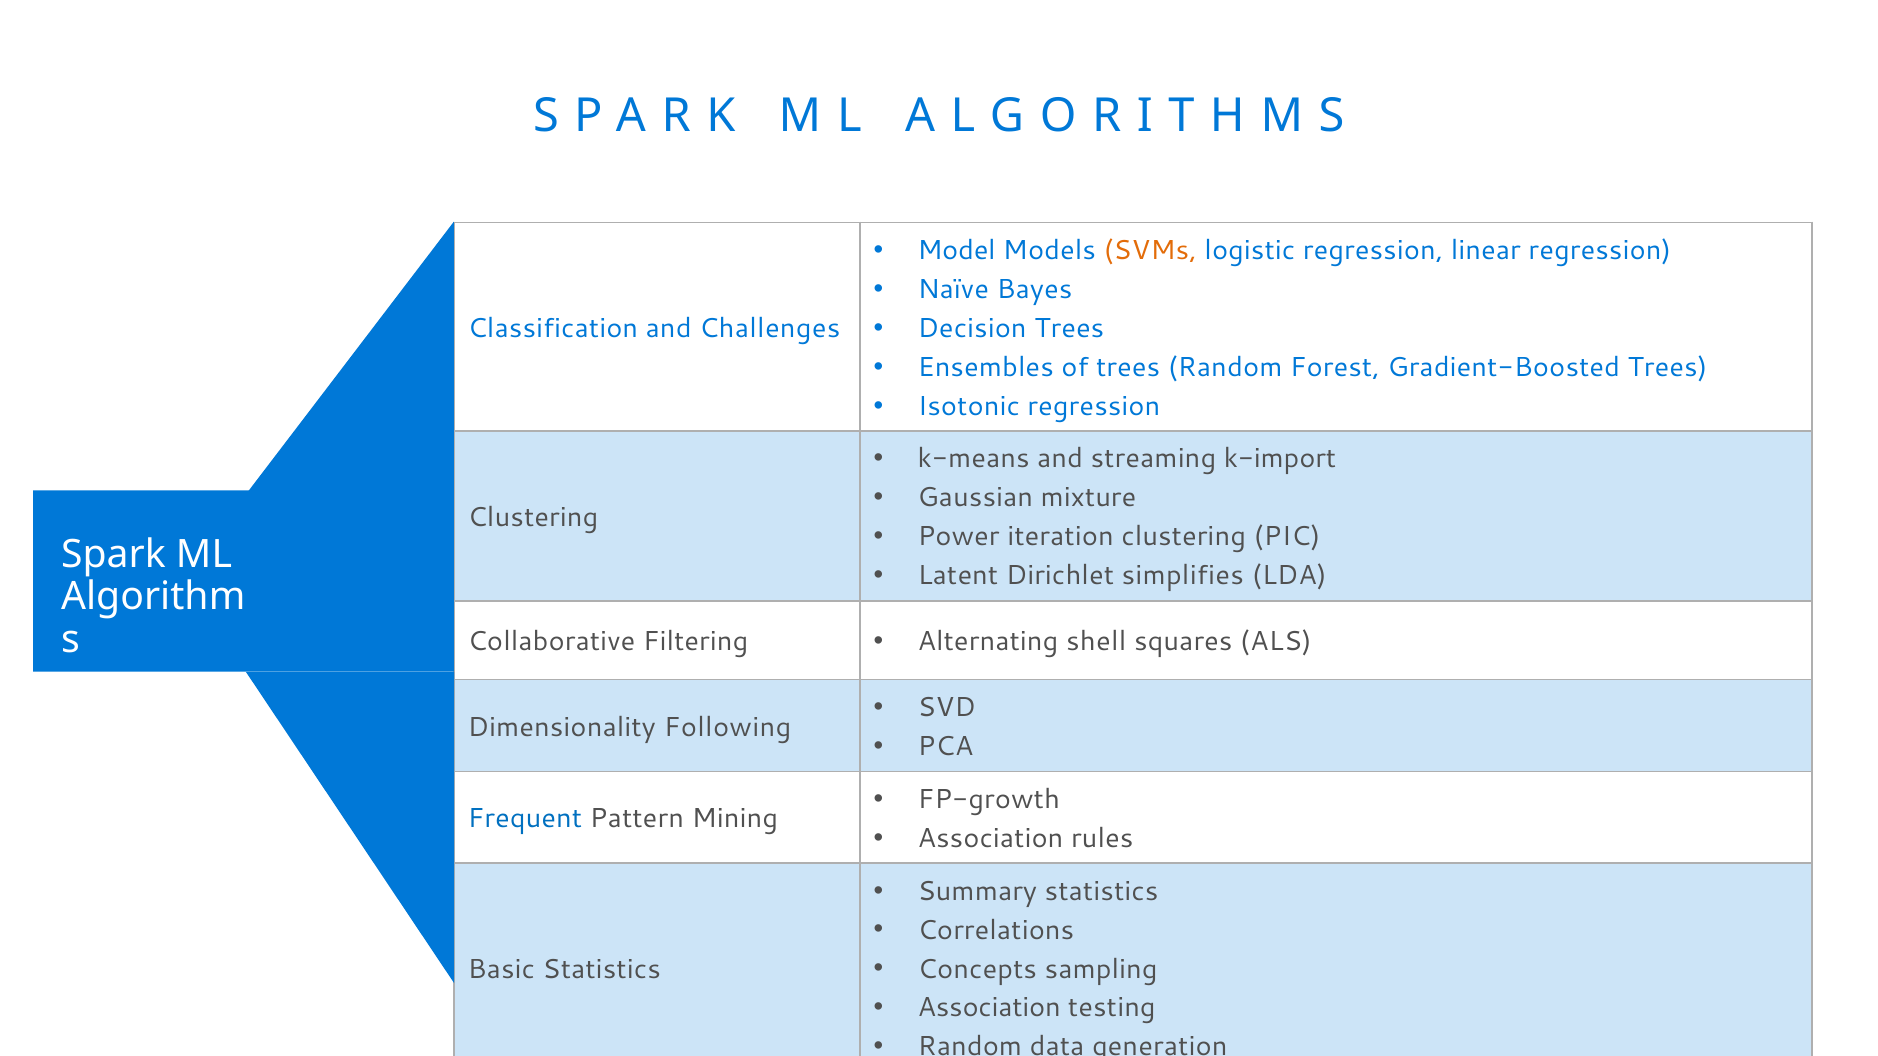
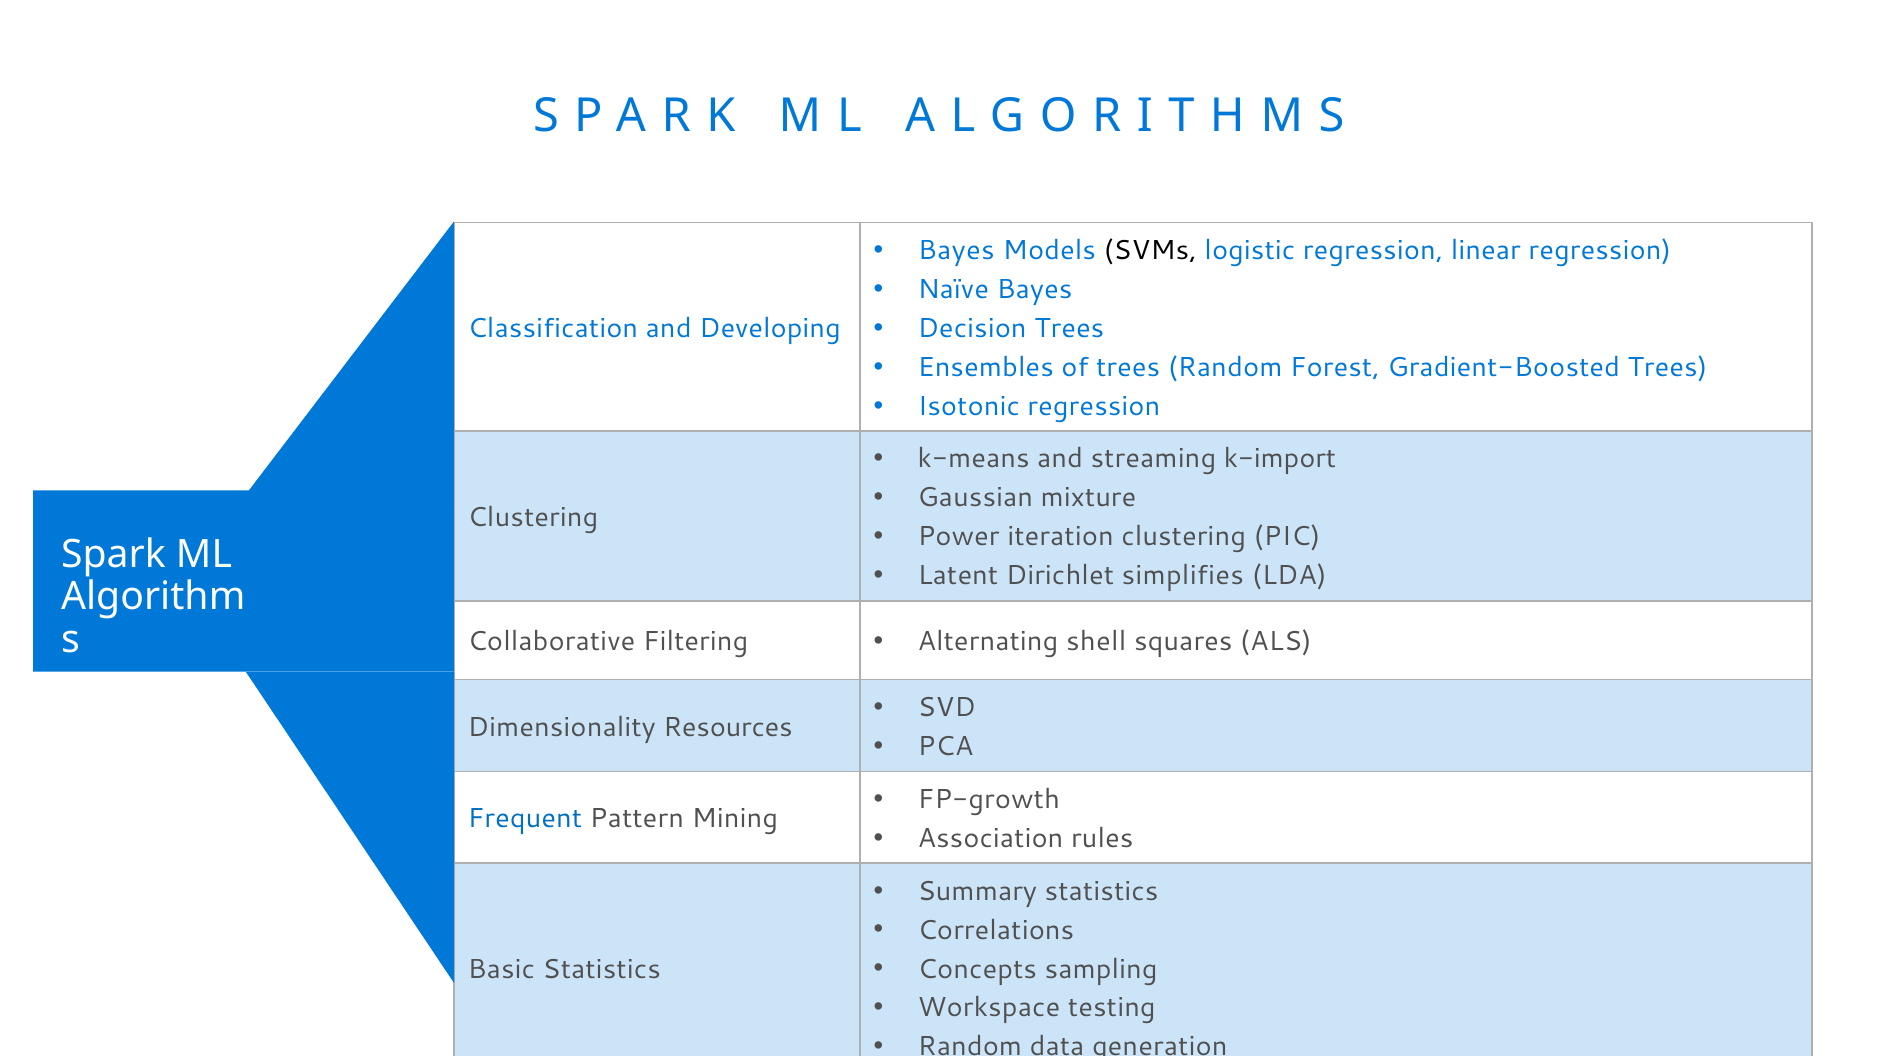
Model: Model -> Bayes (956, 250)
SVMs colour: orange -> black (1150, 250)
Challenges: Challenges -> Developing (770, 328)
Following: Following -> Resources (728, 727)
Association: Association -> Workspace (989, 1008)
